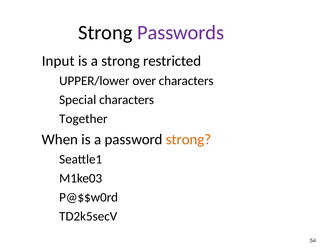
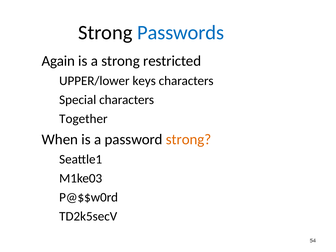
Passwords colour: purple -> blue (181, 33)
Input: Input -> Again (58, 61)
over: over -> keys (144, 81)
